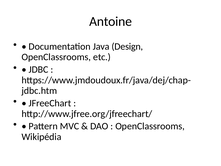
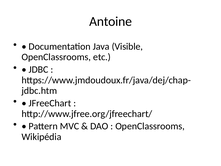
Design: Design -> Visible (127, 46)
